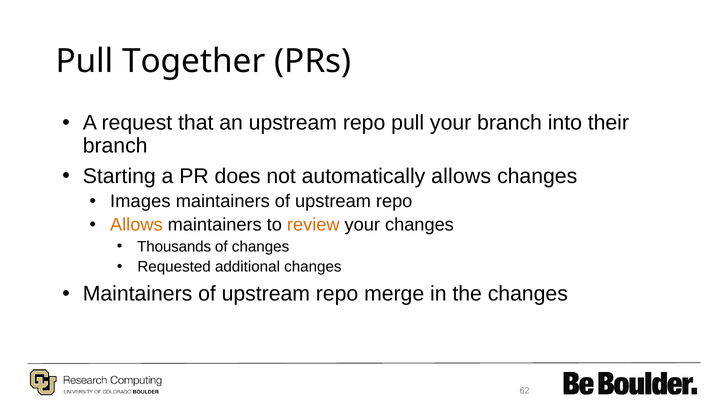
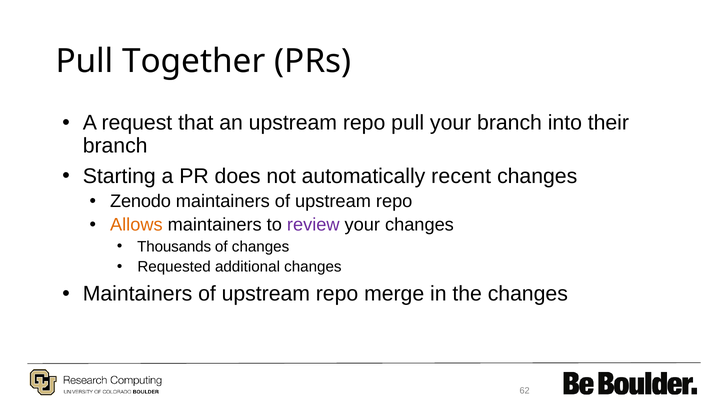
automatically allows: allows -> recent (461, 177)
Images: Images -> Zenodo (140, 202)
review colour: orange -> purple (313, 225)
